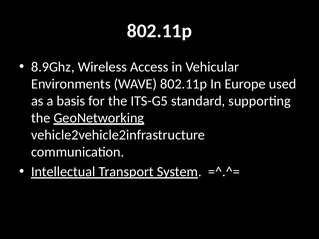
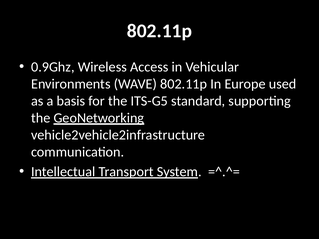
8.9Ghz: 8.9Ghz -> 0.9Ghz (53, 67)
